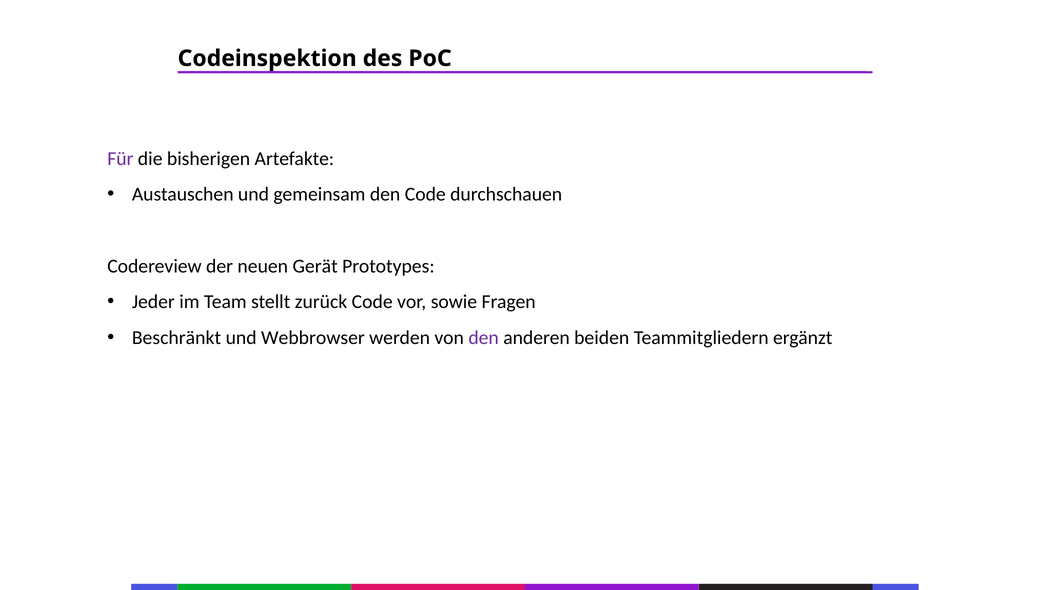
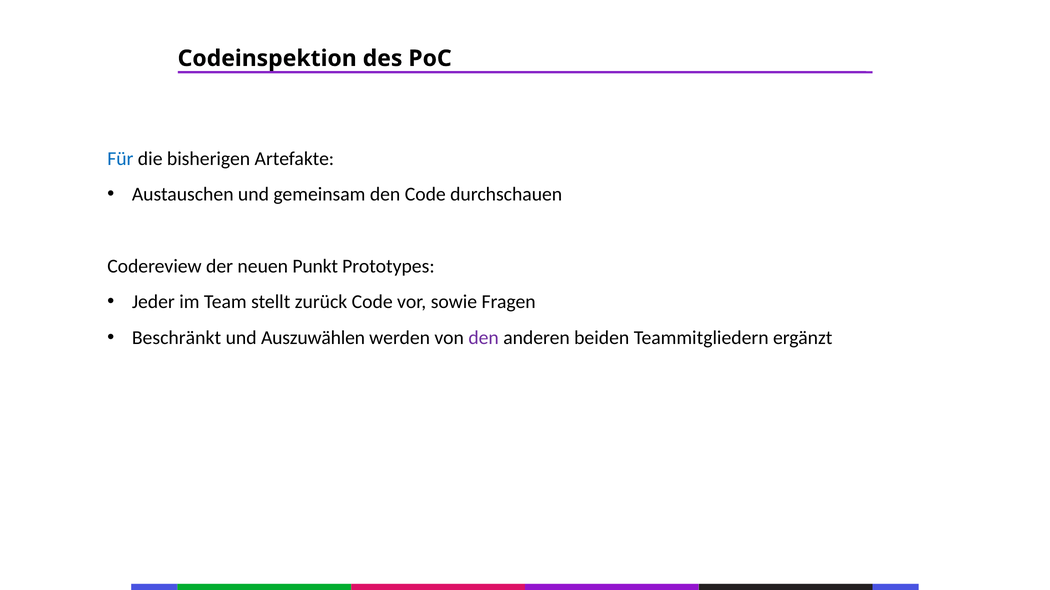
Für colour: purple -> blue (120, 159)
Gerät: Gerät -> Punkt (315, 266)
Webbrowser: Webbrowser -> Auszuwählen (313, 338)
